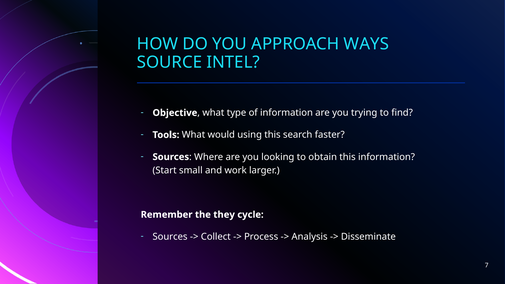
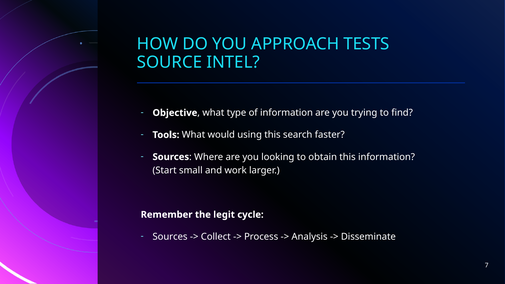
WAYS: WAYS -> TESTS (366, 44)
they: they -> legit (224, 215)
